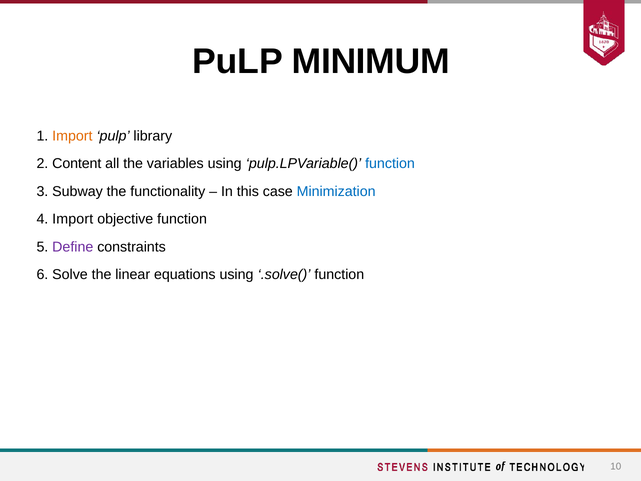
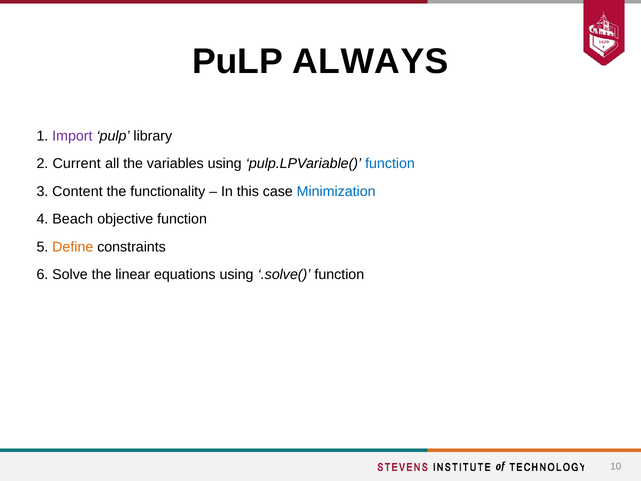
MINIMUM: MINIMUM -> ALWAYS (370, 61)
Import colour: orange -> purple (72, 136)
Content: Content -> Current (77, 164)
Subway: Subway -> Content (77, 191)
4 Import: Import -> Beach (73, 219)
Define colour: purple -> orange (73, 247)
